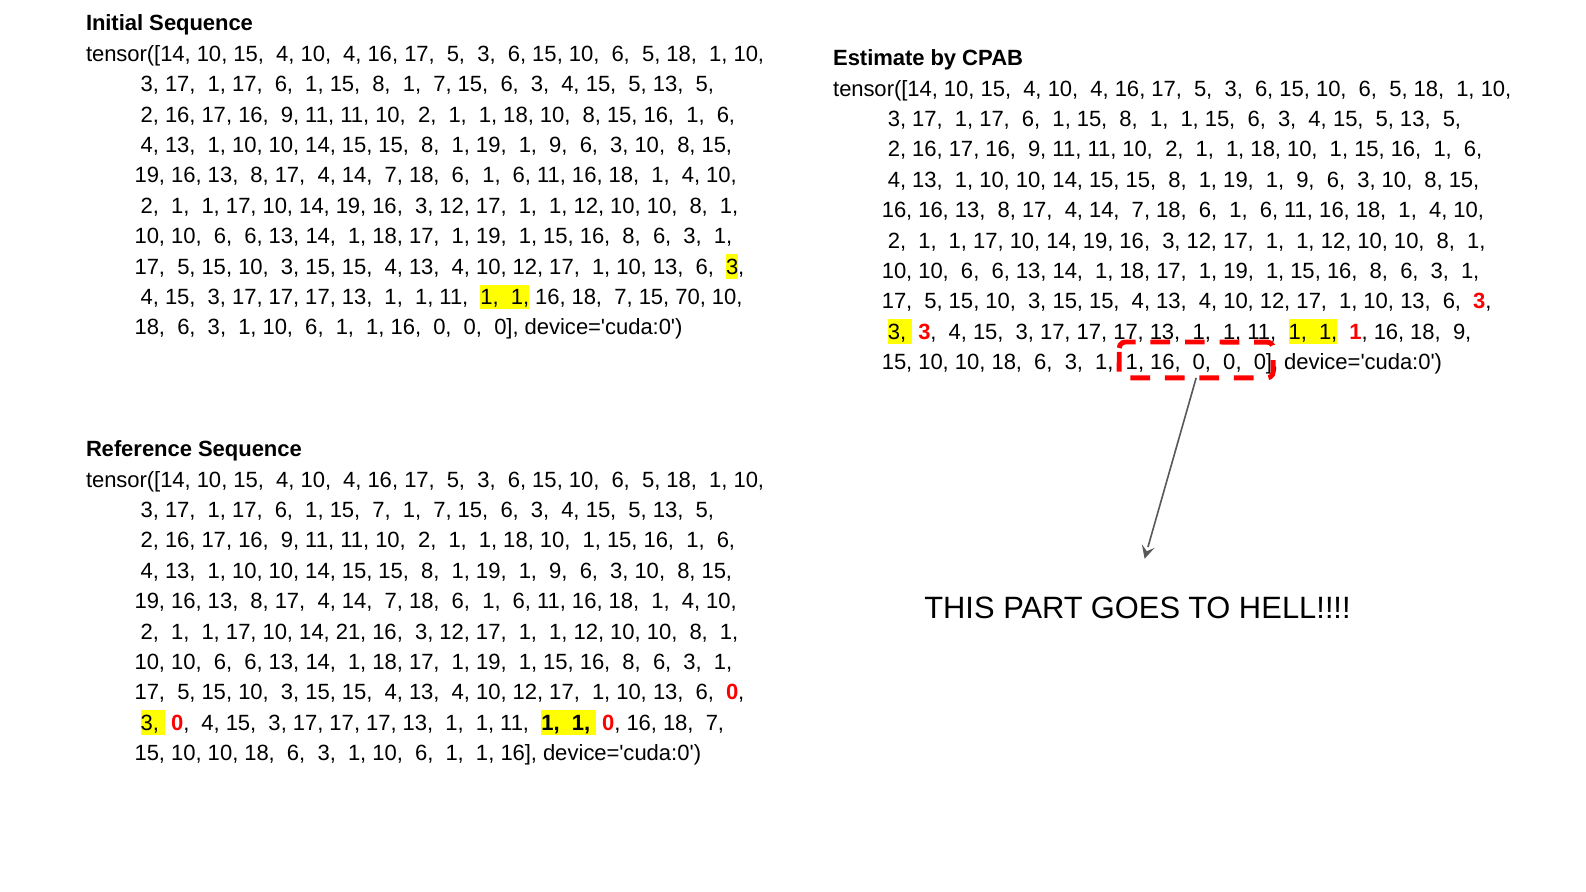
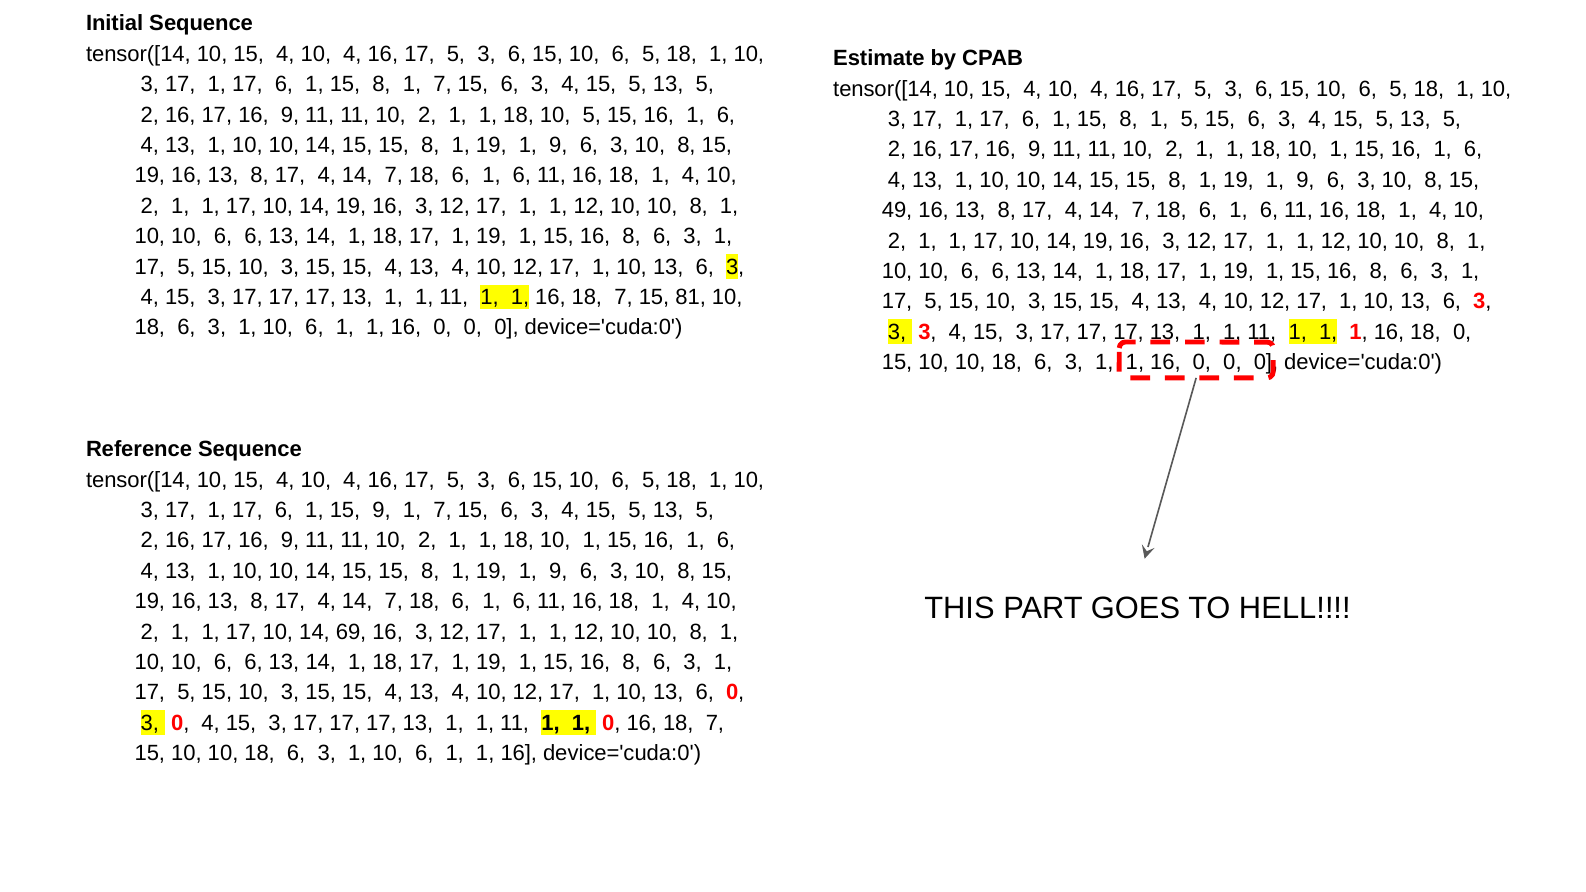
18 10 8: 8 -> 5 (592, 115)
8 1 1: 1 -> 5 (1190, 119)
16: 16 -> 49 (897, 211)
70: 70 -> 81 (691, 297)
18 9: 9 -> 0 (1462, 332)
15 7: 7 -> 9 (381, 510)
21: 21 -> 69 (351, 632)
